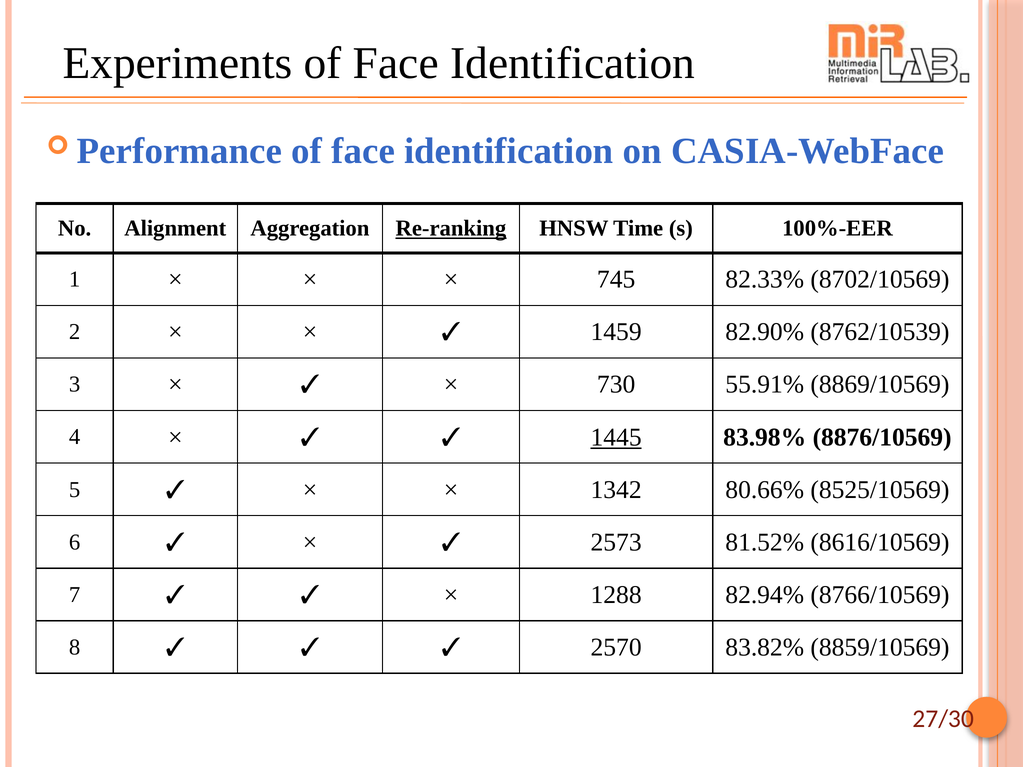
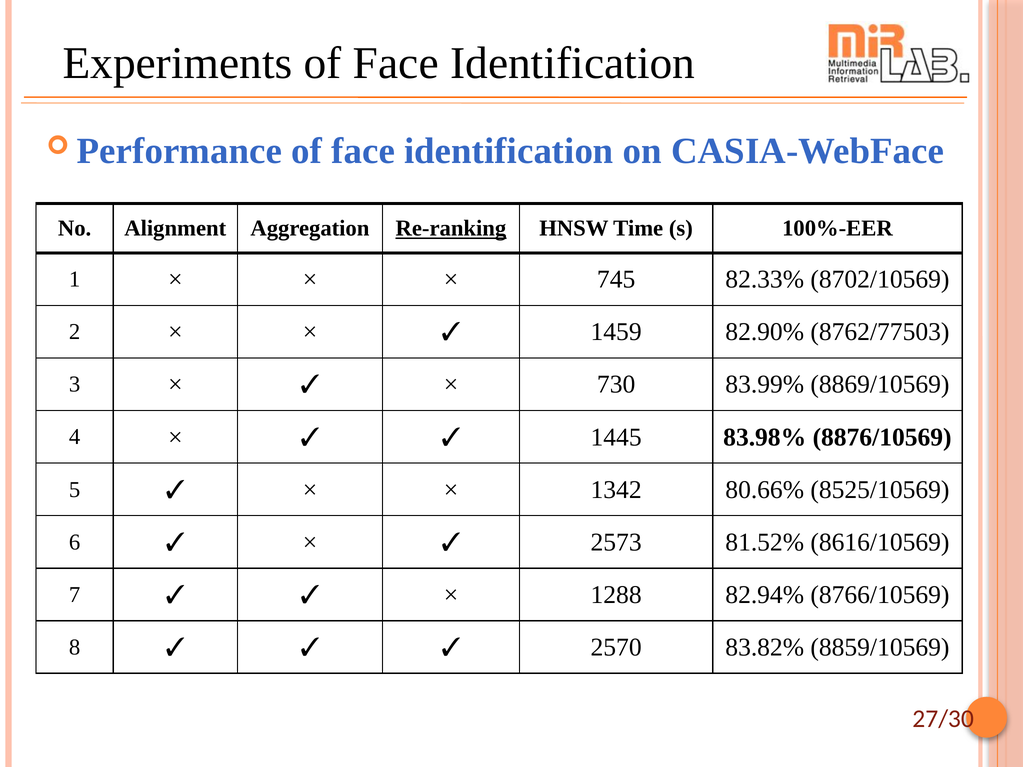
8762/10539: 8762/10539 -> 8762/77503 (880, 332)
55.91%: 55.91% -> 83.99% (765, 385)
1445 underline: present -> none (616, 437)
